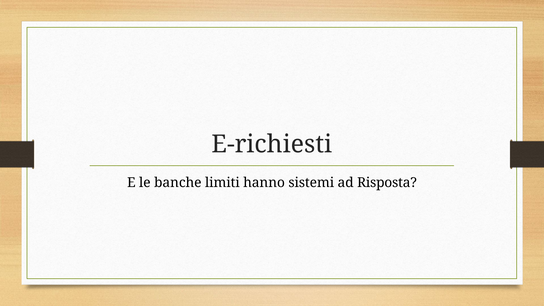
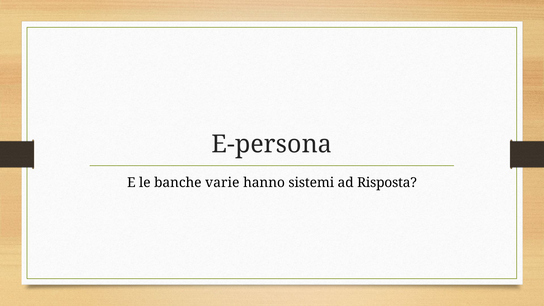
E-richiesti: E-richiesti -> E-persona (272, 144)
limiti: limiti -> varie (222, 183)
